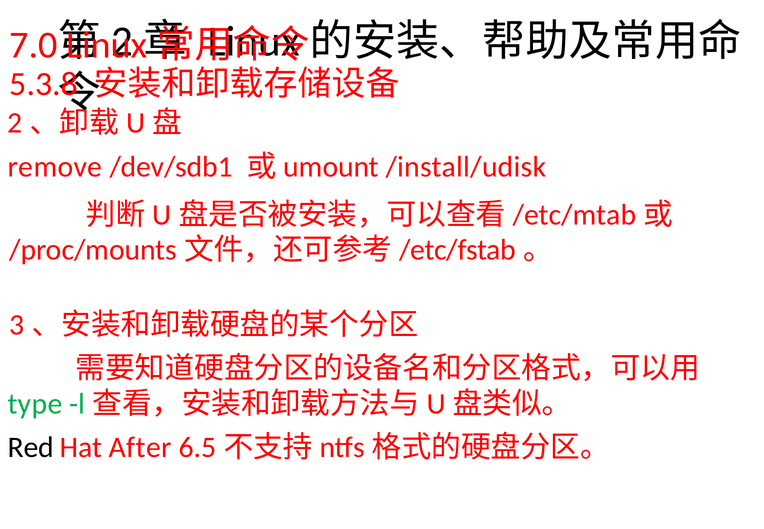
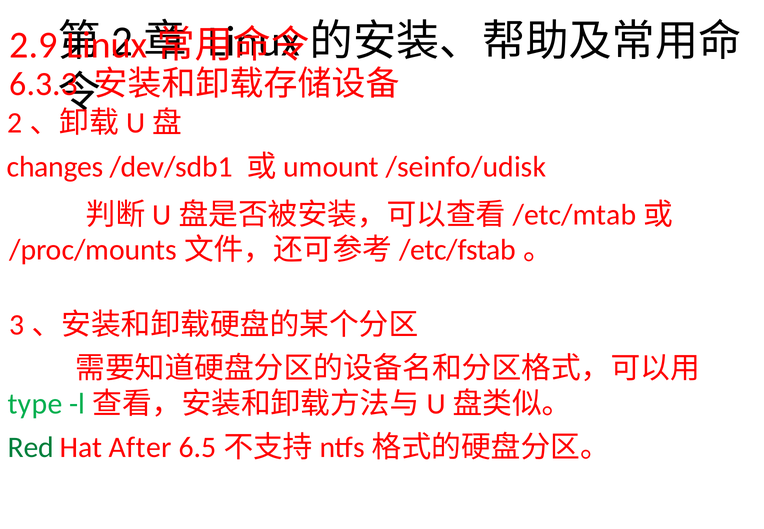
7.0: 7.0 -> 2.9 (34, 45)
5.3.8: 5.3.8 -> 6.3.3 (44, 84)
remove: remove -> changes (55, 167)
/install/udisk: /install/udisk -> /seinfo/udisk (466, 167)
Red colour: black -> green (31, 447)
